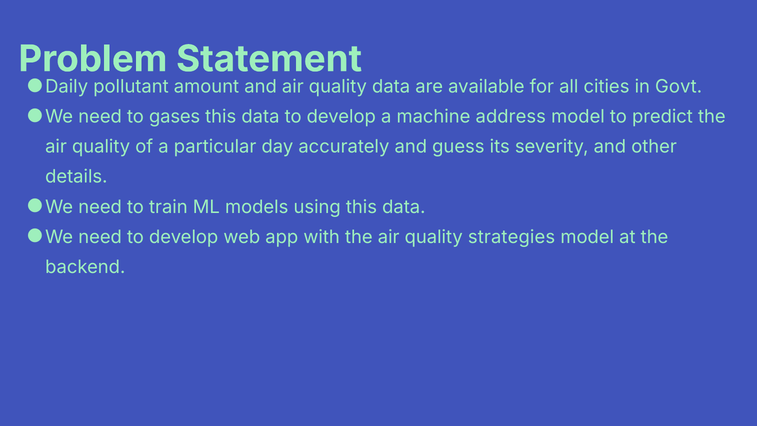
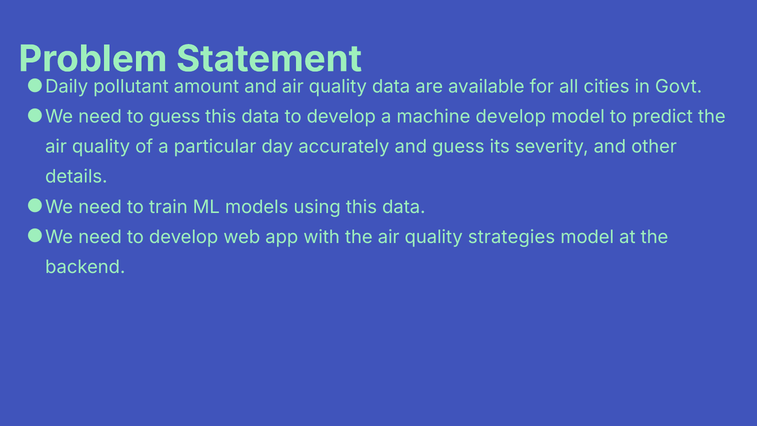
to gases: gases -> guess (175, 117)
machine address: address -> develop (511, 117)
